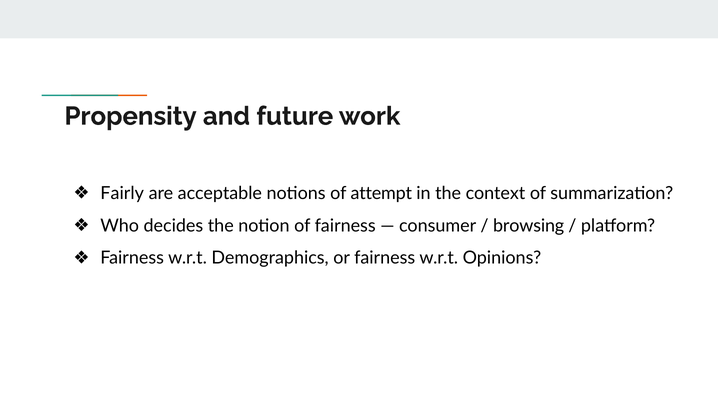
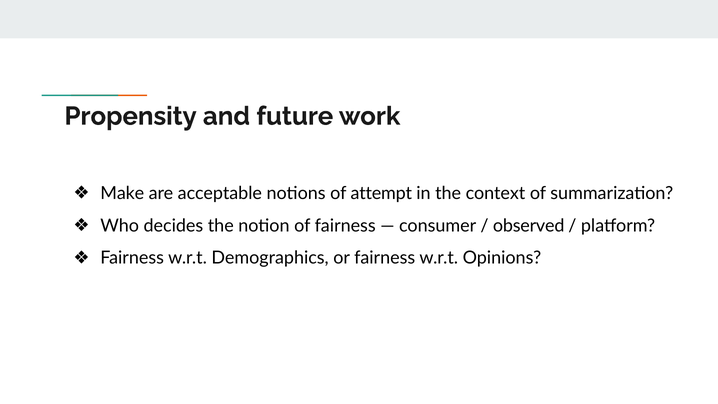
Fairly: Fairly -> Make (122, 193)
browsing: browsing -> observed (529, 226)
